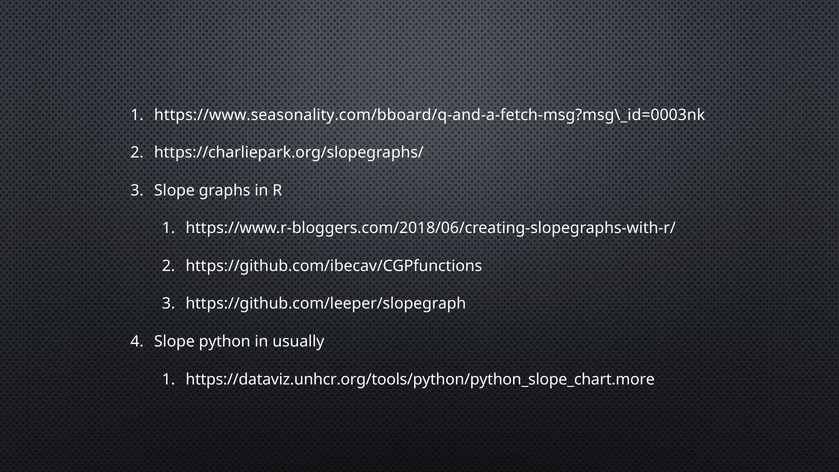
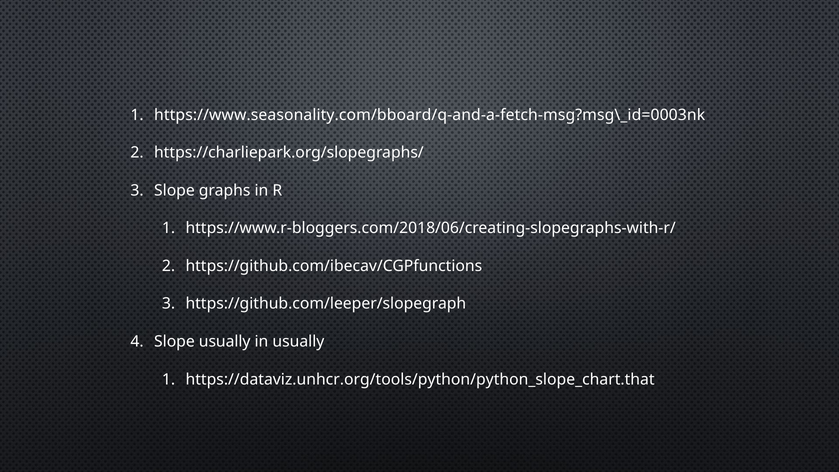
Slope python: python -> usually (225, 342)
https://dataviz.unhcr.org/tools/python/python_slope_chart.more: https://dataviz.unhcr.org/tools/python/python_slope_chart.more -> https://dataviz.unhcr.org/tools/python/python_slope_chart.that (420, 379)
